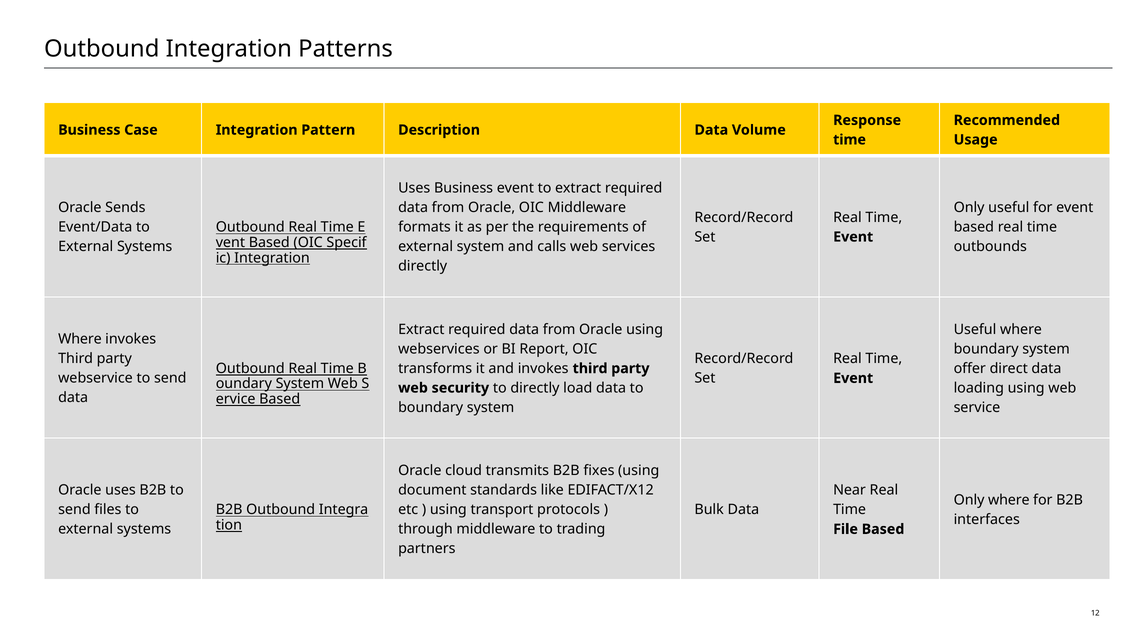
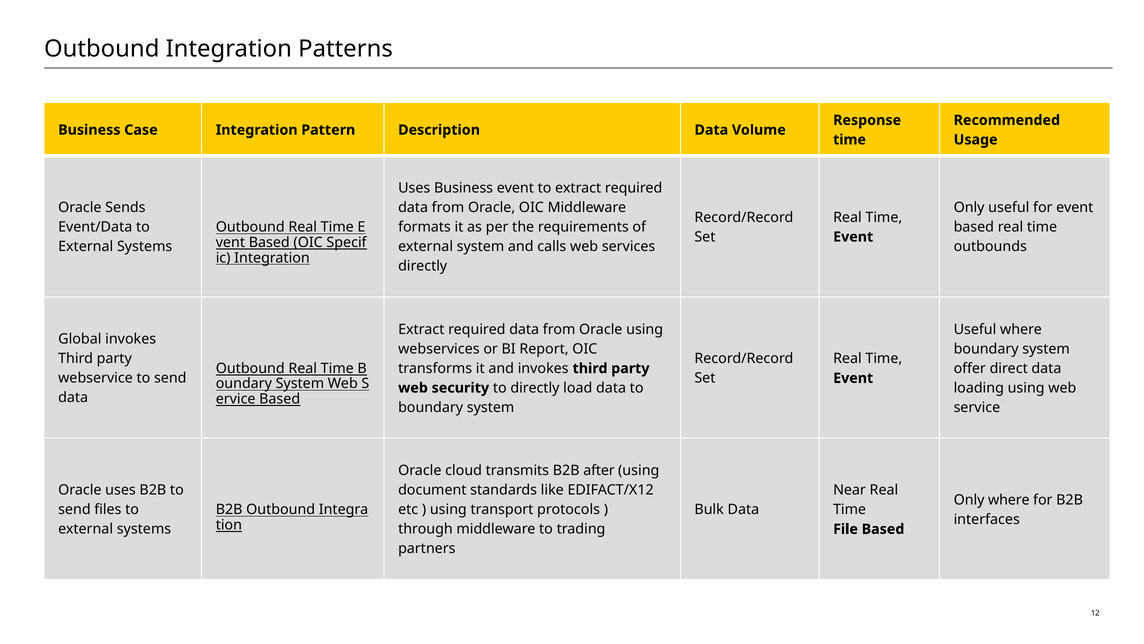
Where: Where -> Global (80, 339)
fixes: fixes -> after (599, 470)
